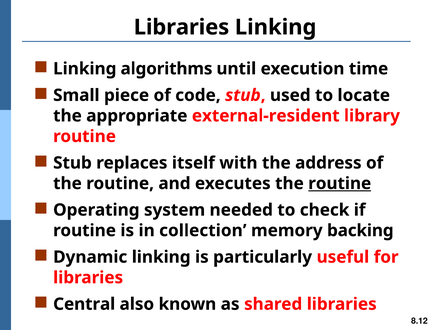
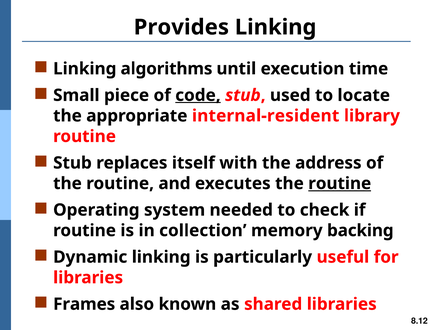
Libraries: Libraries -> Provides (181, 27)
code underline: none -> present (198, 95)
external-resident: external-resident -> internal-resident (266, 116)
Central: Central -> Frames (84, 304)
